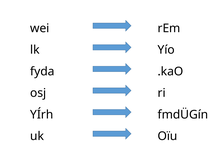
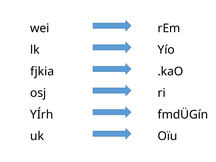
fyda: fyda -> fjkia (42, 71)
